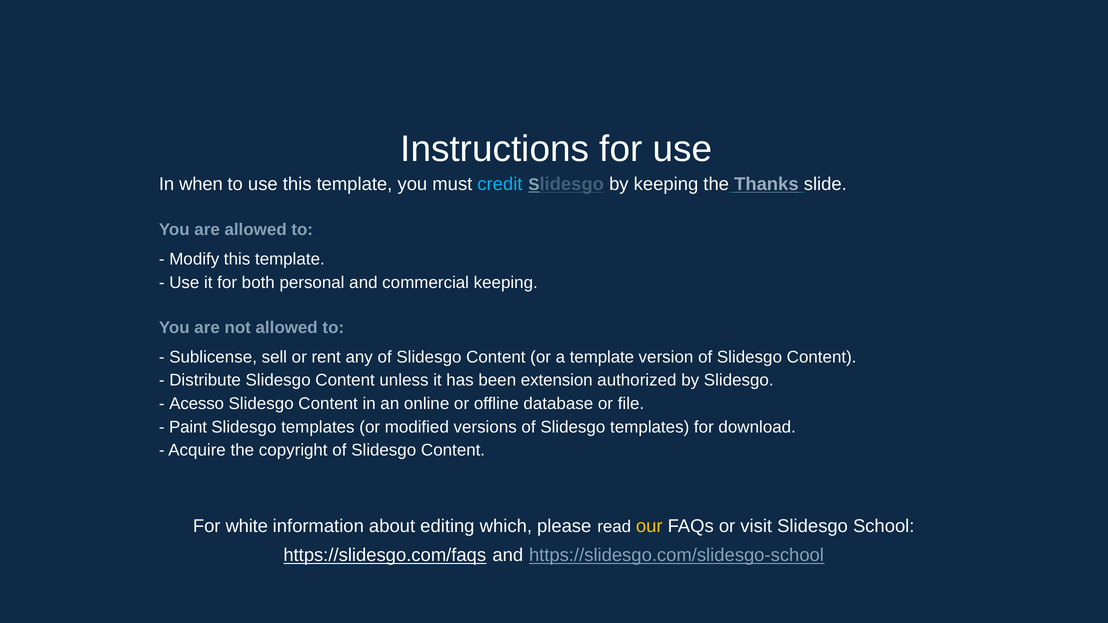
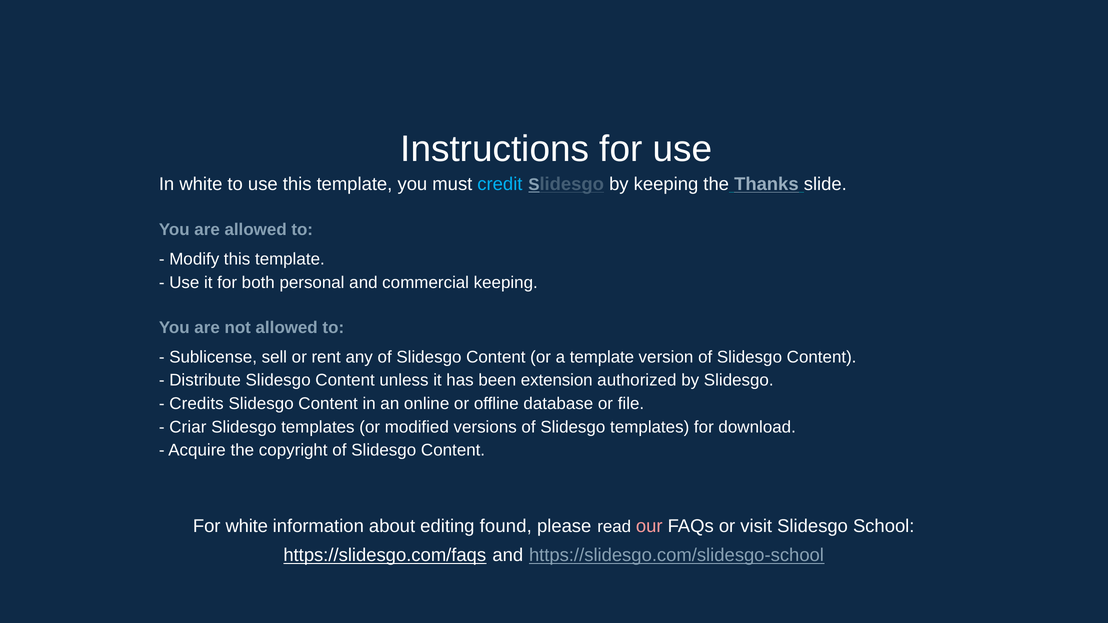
In when: when -> white (201, 184)
Acesso: Acesso -> Credits (196, 404)
Paint: Paint -> Criar (188, 427)
which: which -> found (506, 527)
our colour: yellow -> pink (649, 527)
